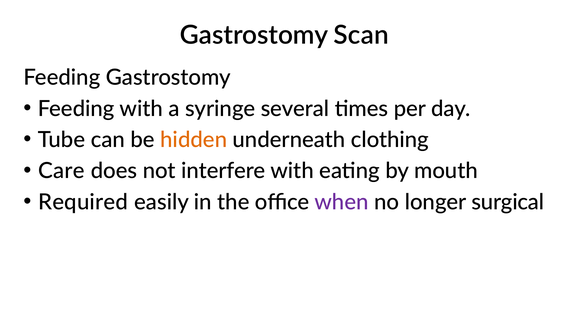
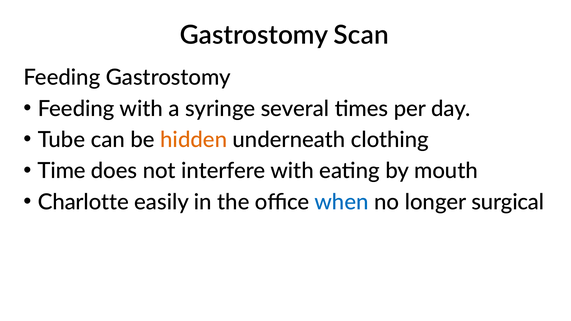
Care: Care -> Time (62, 171)
Required: Required -> Charlotte (83, 202)
when colour: purple -> blue (342, 202)
